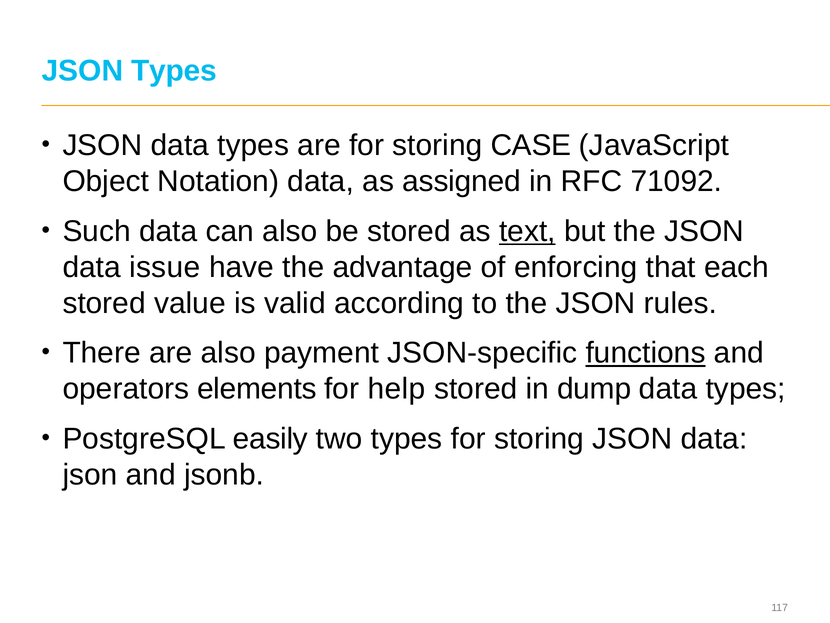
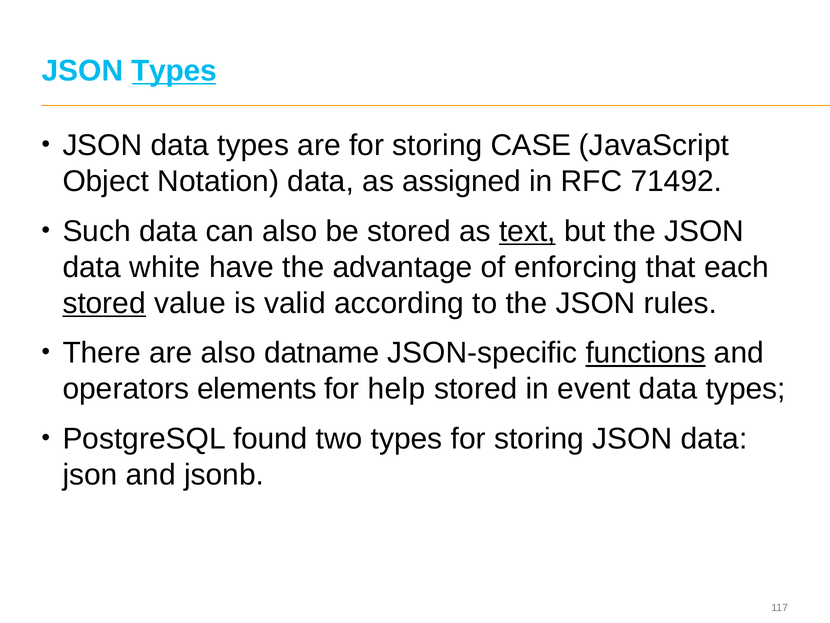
Types underline: none -> present (174, 71)
71092: 71092 -> 71492 (676, 181)
issue: issue -> white (165, 267)
stored underline: none -> present (104, 303)
payment: payment -> datname (322, 353)
dump: dump -> event (594, 389)
easily: easily -> found (270, 439)
